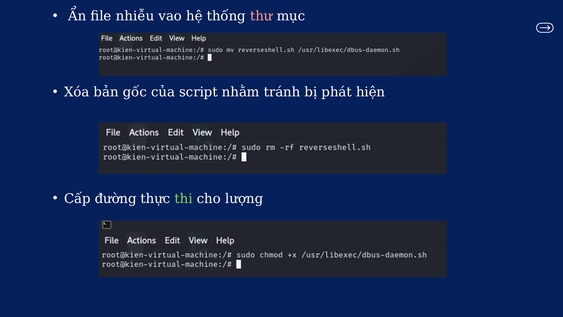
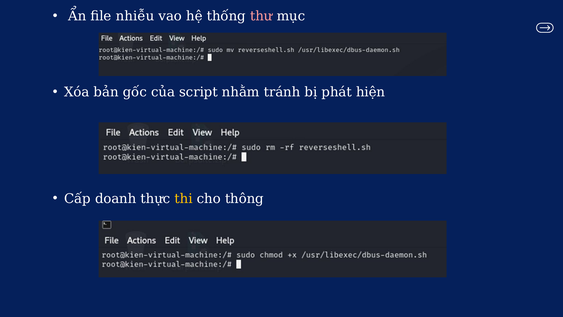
đường: đường -> doanh (116, 198)
thi colour: light green -> yellow (184, 198)
lượng: lượng -> thông (244, 198)
